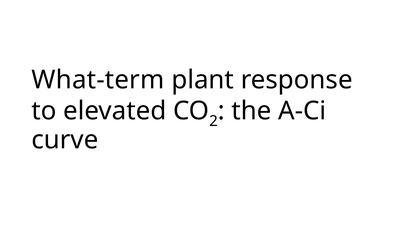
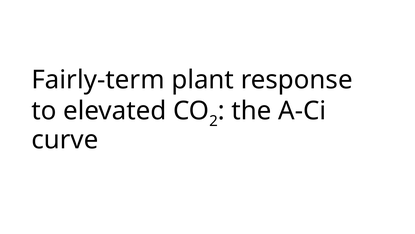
What-term: What-term -> Fairly-term (98, 80)
